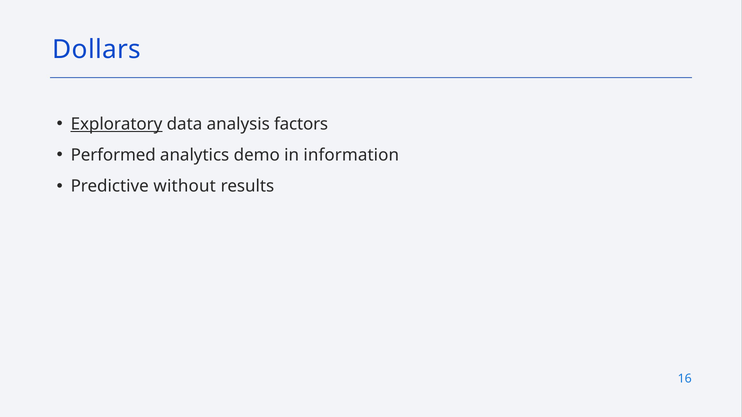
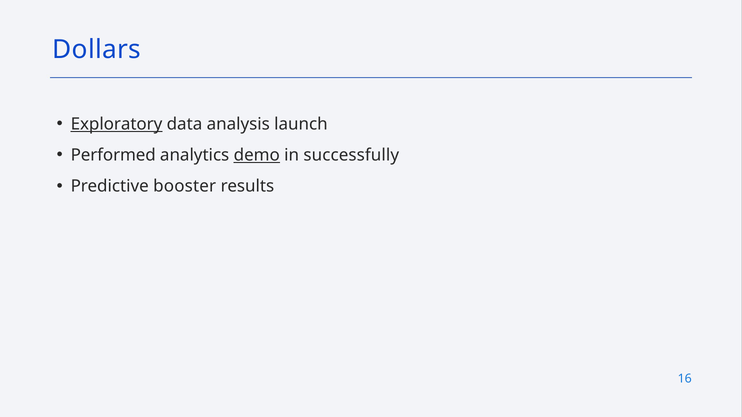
factors: factors -> launch (301, 124)
demo underline: none -> present (257, 155)
information: information -> successfully (351, 155)
without: without -> booster (185, 187)
